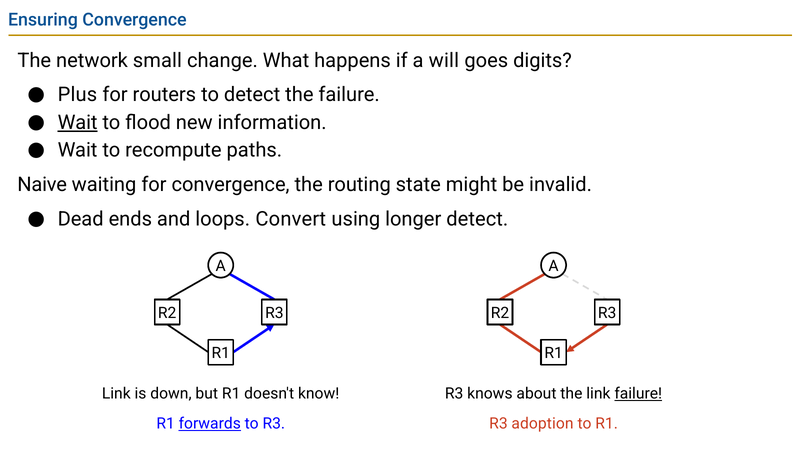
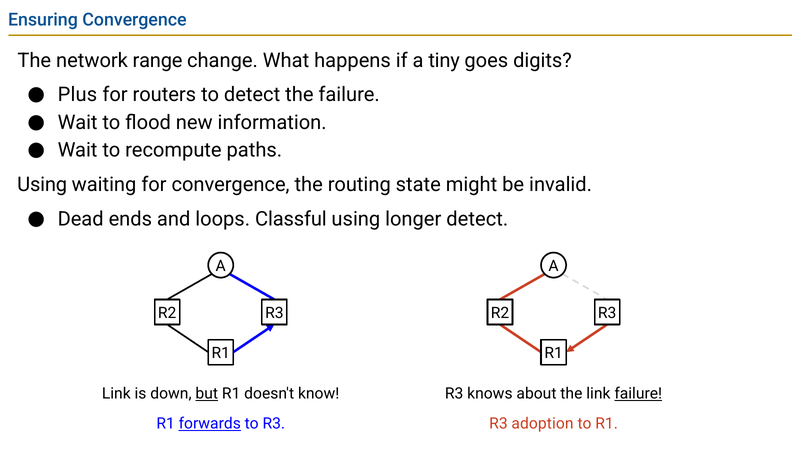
small: small -> range (158, 60)
will: will -> tiny (444, 60)
Wait underline: present -> none (78, 123)
Naive: Naive -> Using (42, 185)
Convert: Convert -> Classful (291, 219)
but underline: none -> present (207, 394)
